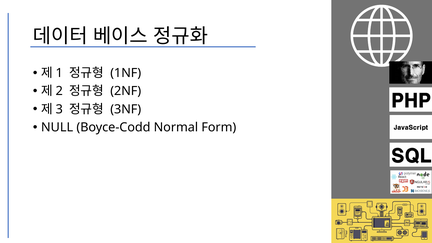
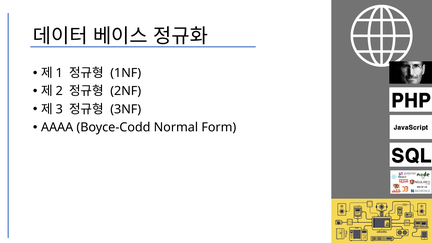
NULL: NULL -> AAAA (57, 127)
